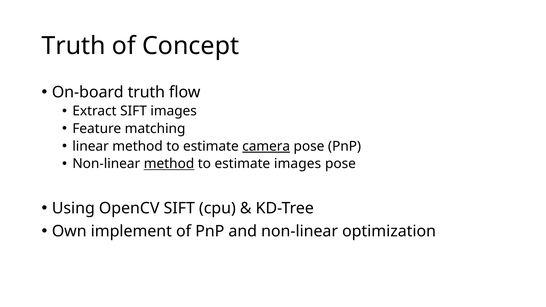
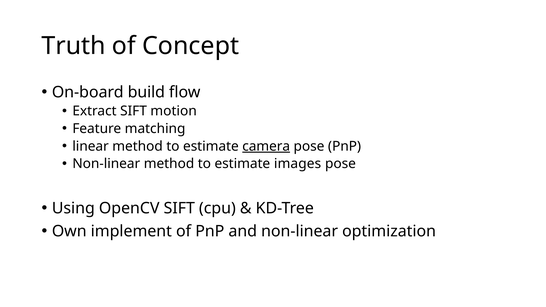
On-board truth: truth -> build (146, 92)
SIFT images: images -> motion (174, 111)
method underline: present -> none (169, 164)
